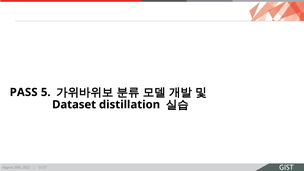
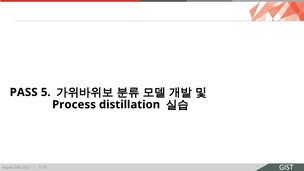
Dataset: Dataset -> Process (74, 105)
